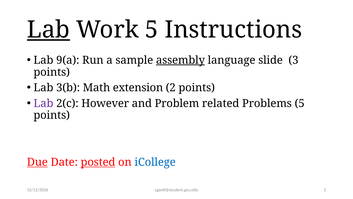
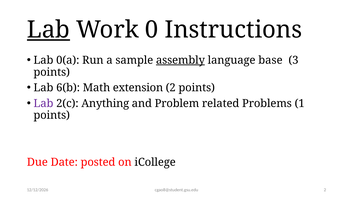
Work 5: 5 -> 0 (152, 30)
9(a: 9(a -> 0(a (68, 60)
slide: slide -> base (270, 60)
3(b: 3(b -> 6(b (68, 88)
However: However -> Anything (105, 103)
Problems 5: 5 -> 1 (300, 103)
Due underline: present -> none (37, 162)
posted underline: present -> none (98, 162)
iCollege colour: blue -> black (155, 162)
